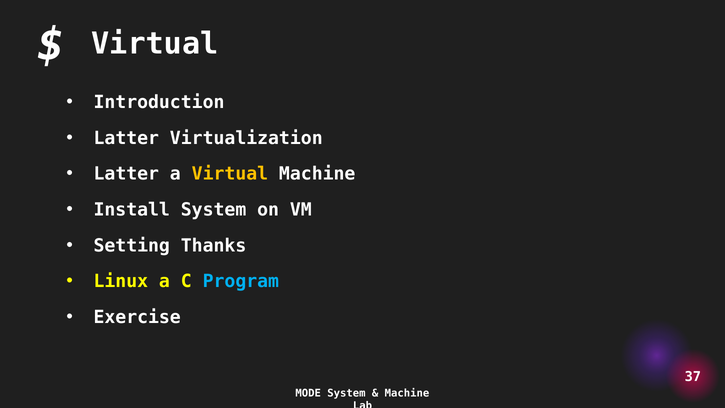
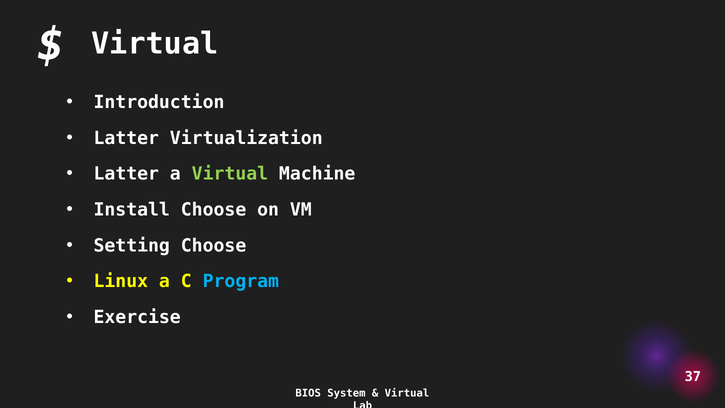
Virtual colour: yellow -> light green (230, 174)
Install System: System -> Choose (214, 210)
Setting Thanks: Thanks -> Choose (214, 245)
MODE: MODE -> BIOS (308, 393)
Machine: Machine -> Virtual (407, 393)
